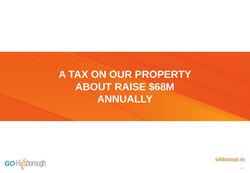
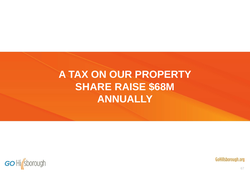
ABOUT: ABOUT -> SHARE (94, 87)
